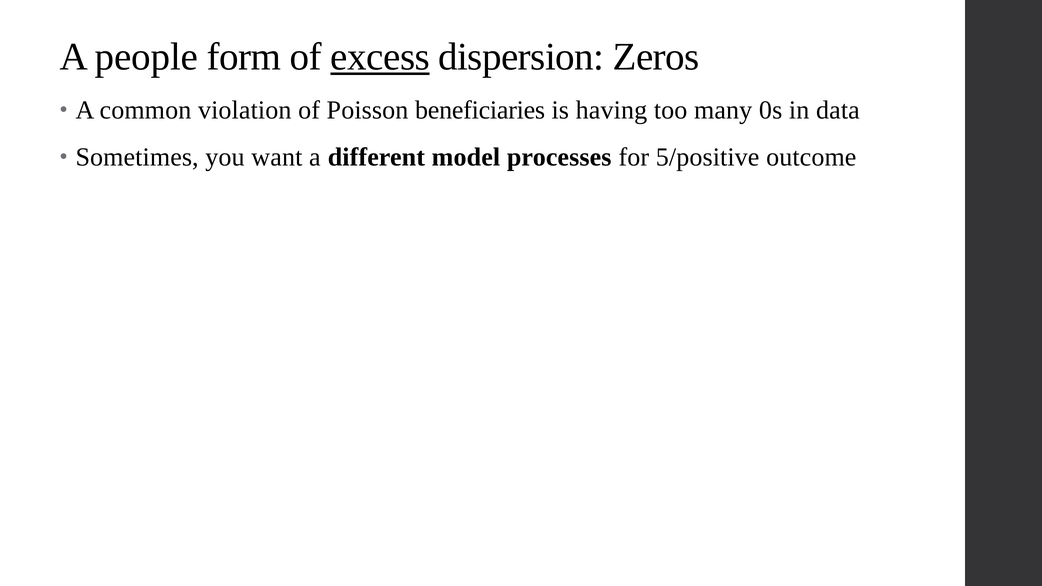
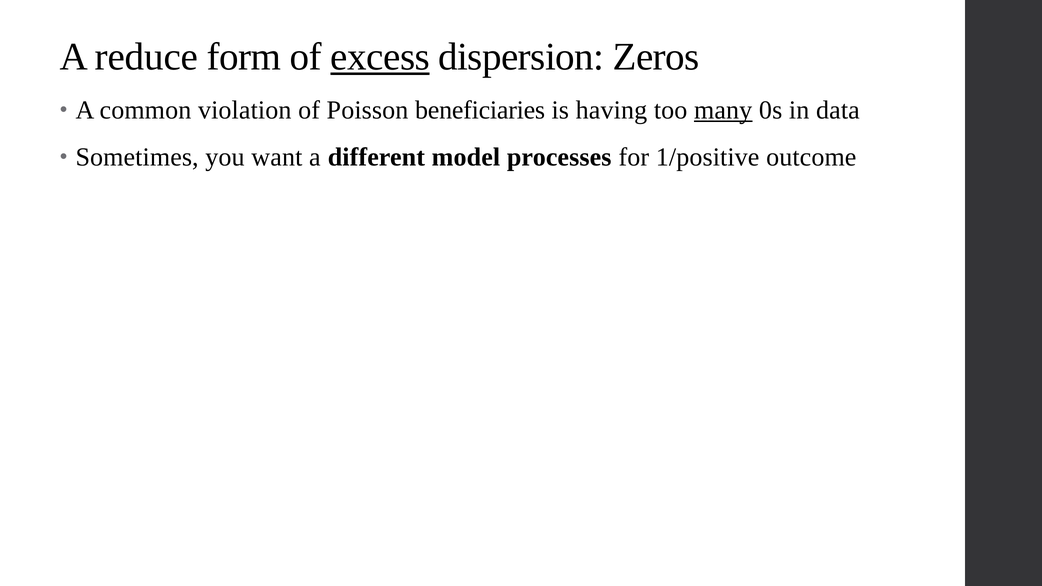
people: people -> reduce (146, 57)
many underline: none -> present (723, 110)
5/positive: 5/positive -> 1/positive (708, 157)
